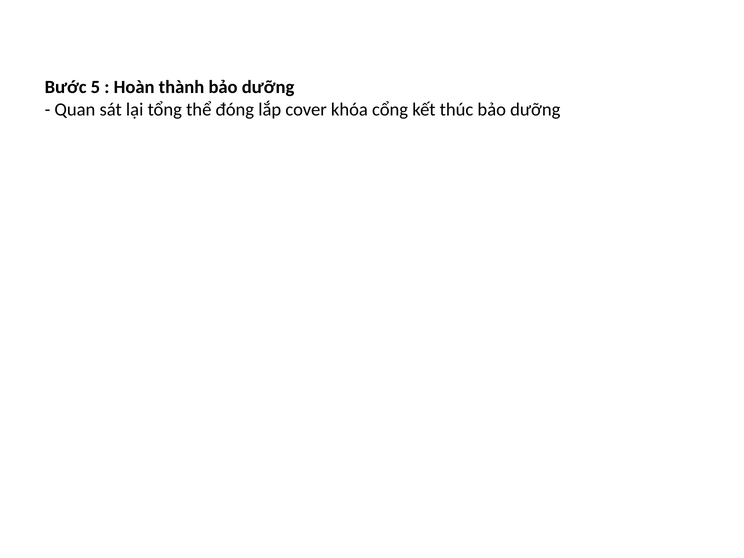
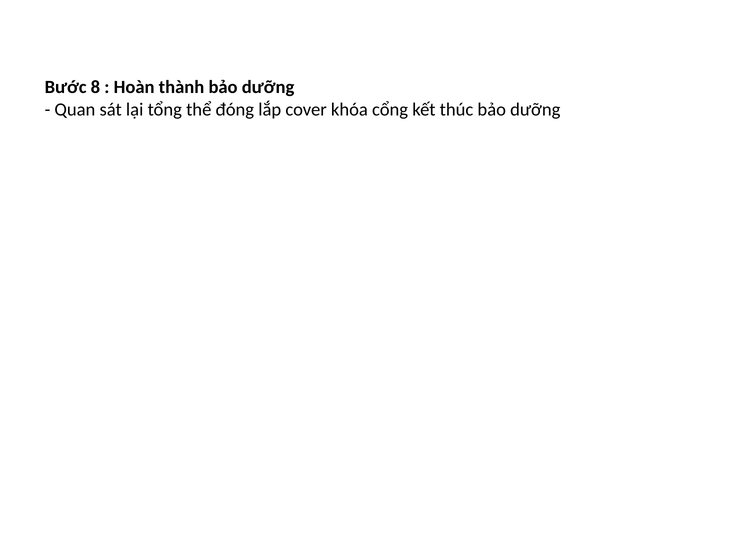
5: 5 -> 8 (95, 87)
